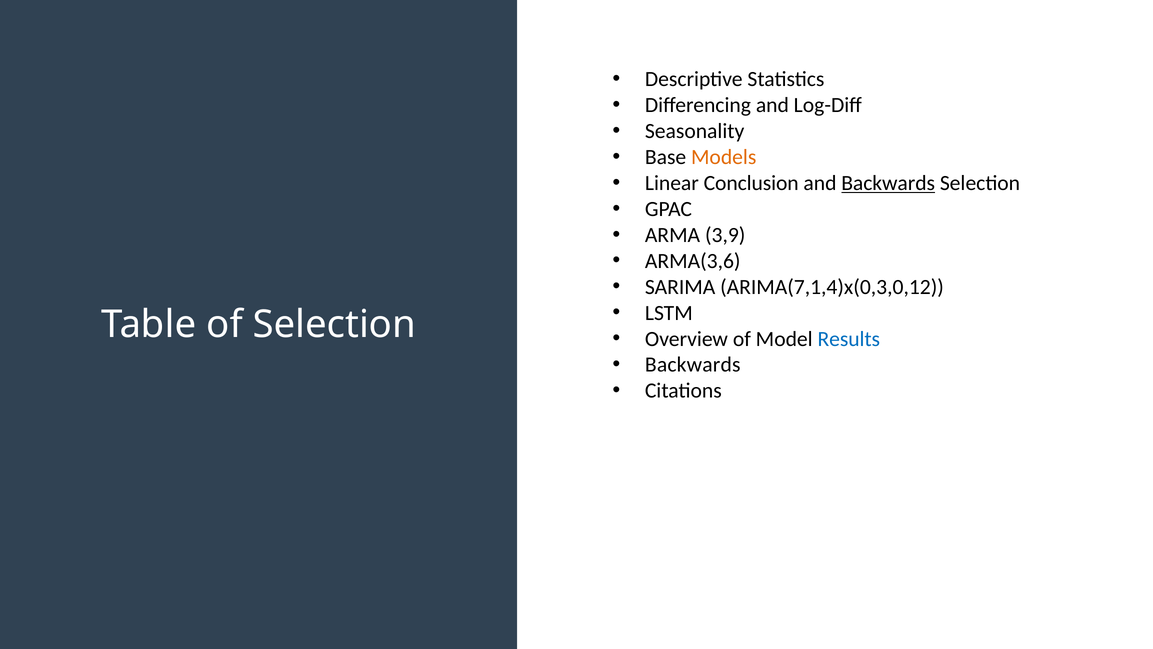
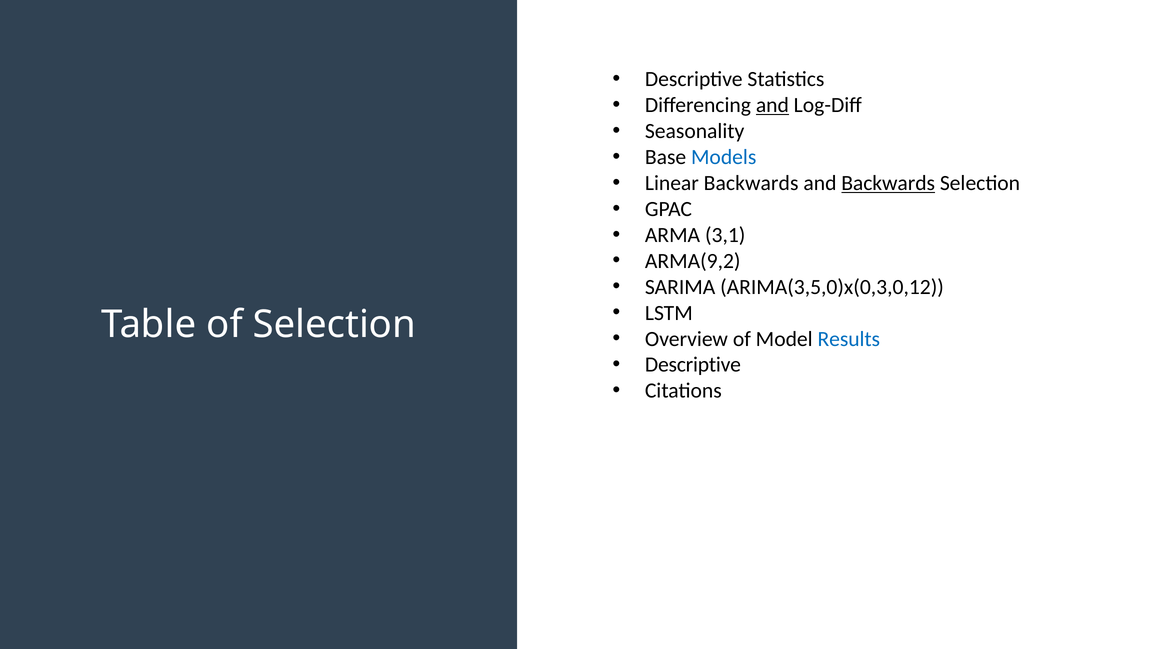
and underline: none -> present (772, 105)
Models colour: orange -> blue (724, 157)
Linear Conclusion: Conclusion -> Backwards (751, 183)
3,9: 3,9 -> 3,1 (725, 235)
ARMA(3,6: ARMA(3,6 -> ARMA(9,2 (693, 261)
ARIMA(7,1,4)x(0,3,0,12: ARIMA(7,1,4)x(0,3,0,12 -> ARIMA(3,5,0)x(0,3,0,12 (832, 287)
Backwards: Backwards -> Descriptive (693, 365)
